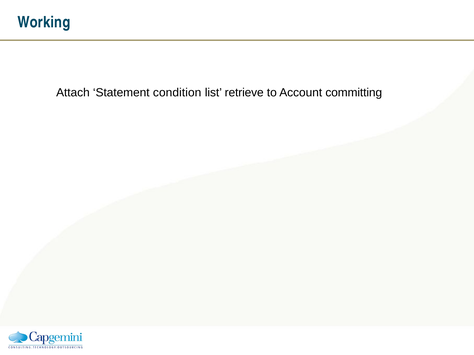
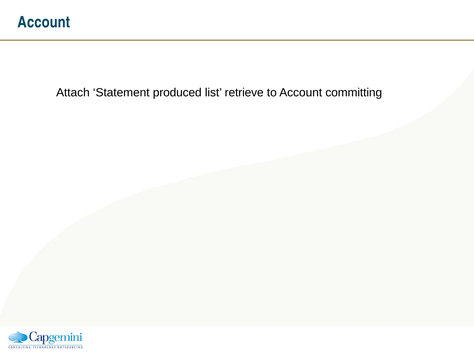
Working: Working -> Account (44, 22)
condition: condition -> produced (177, 93)
